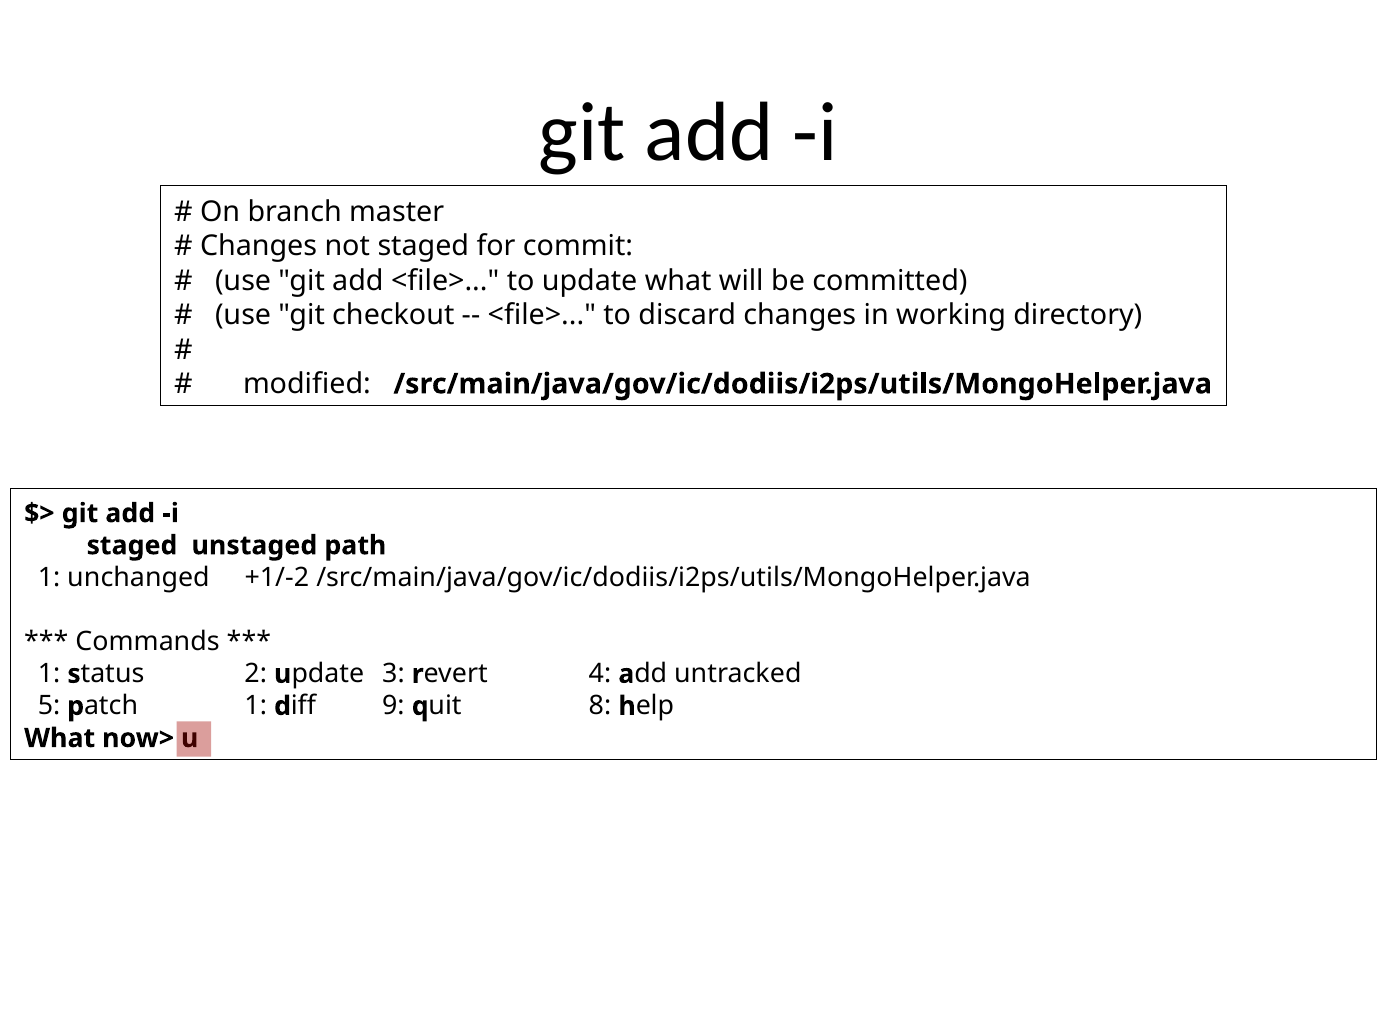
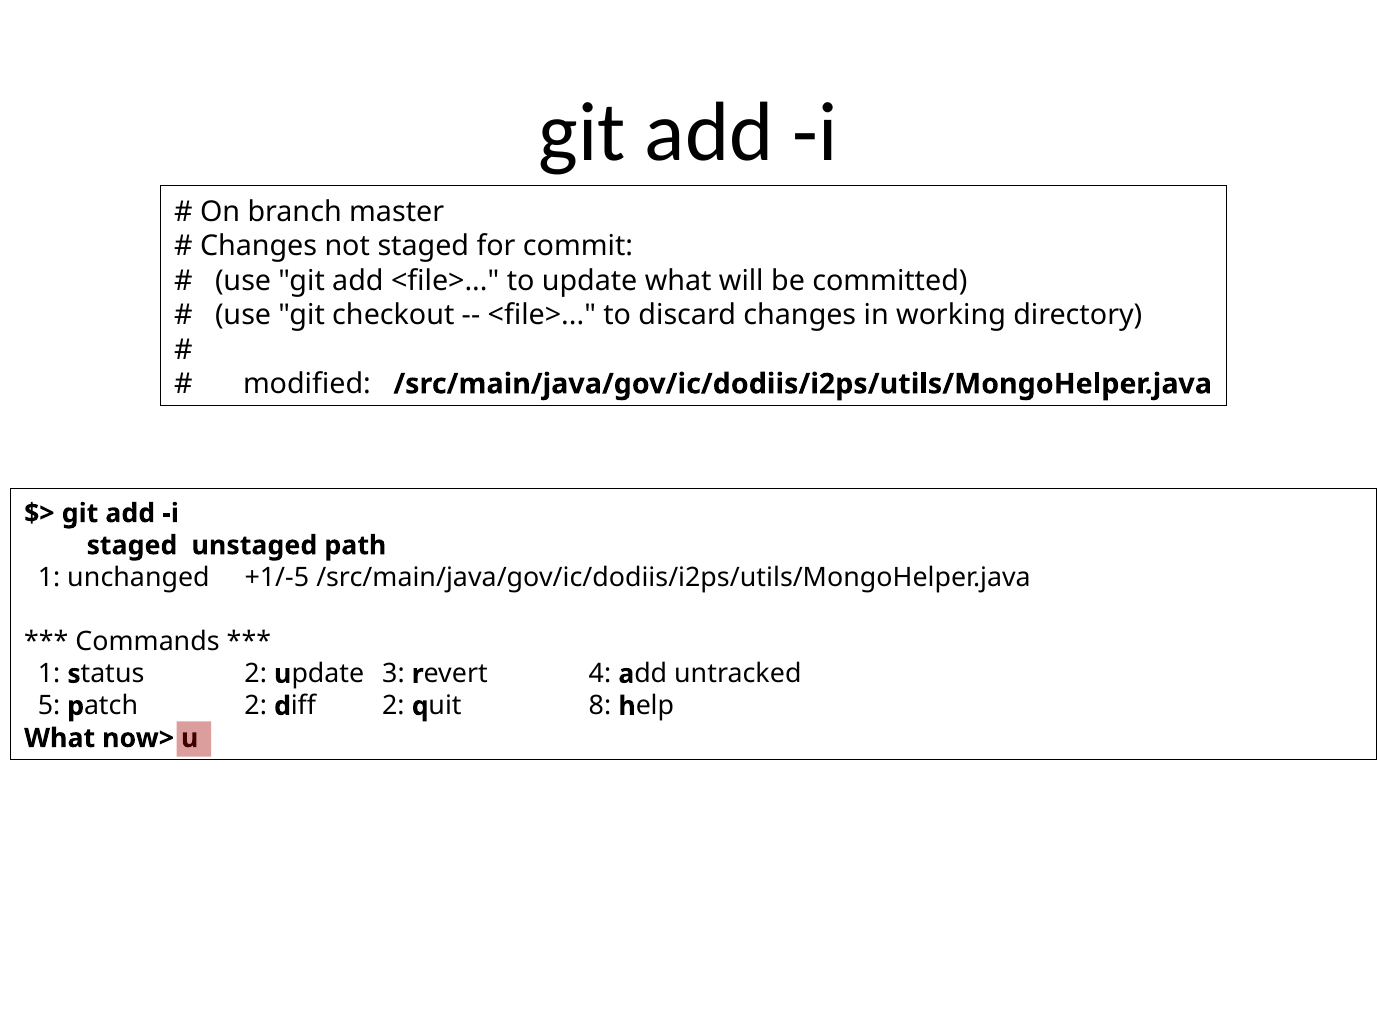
+1/-2: +1/-2 -> +1/-5 (277, 578)
patch 1: 1 -> 2 (256, 707)
diff 9: 9 -> 2 (393, 707)
